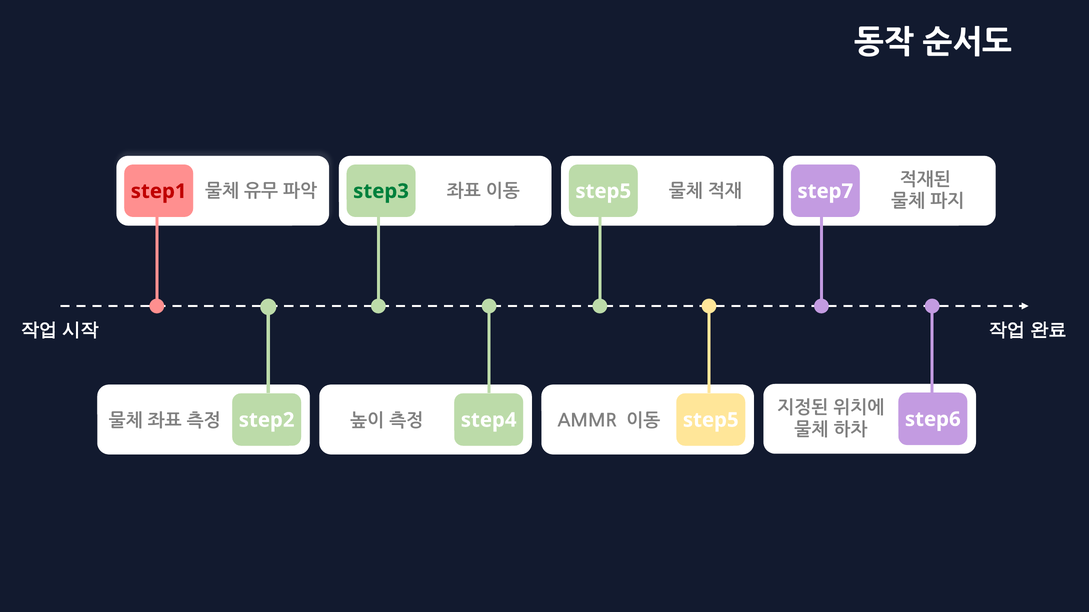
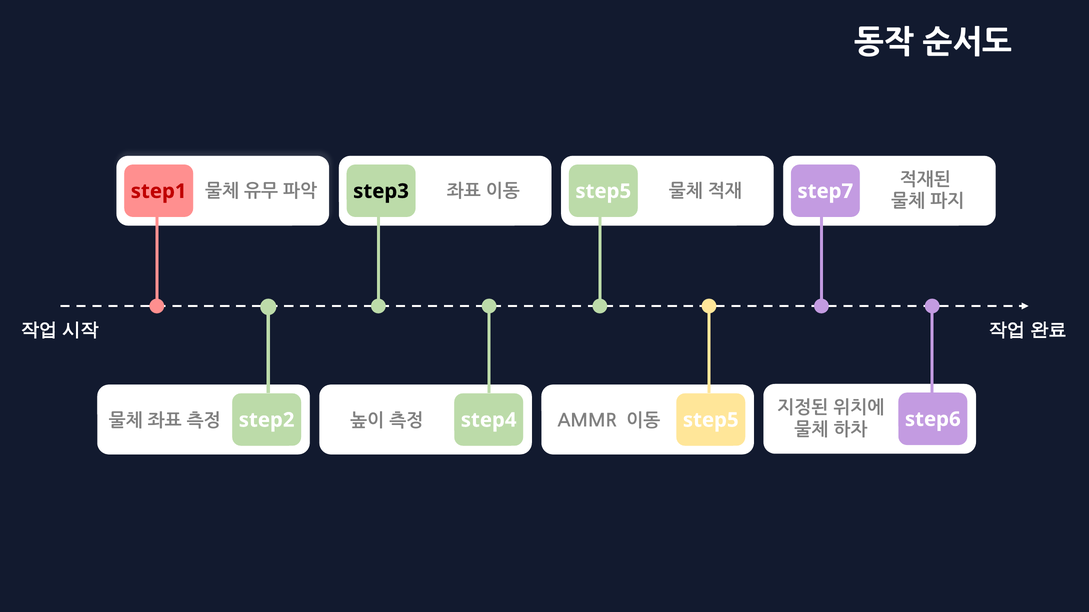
step3 colour: green -> black (381, 191)
